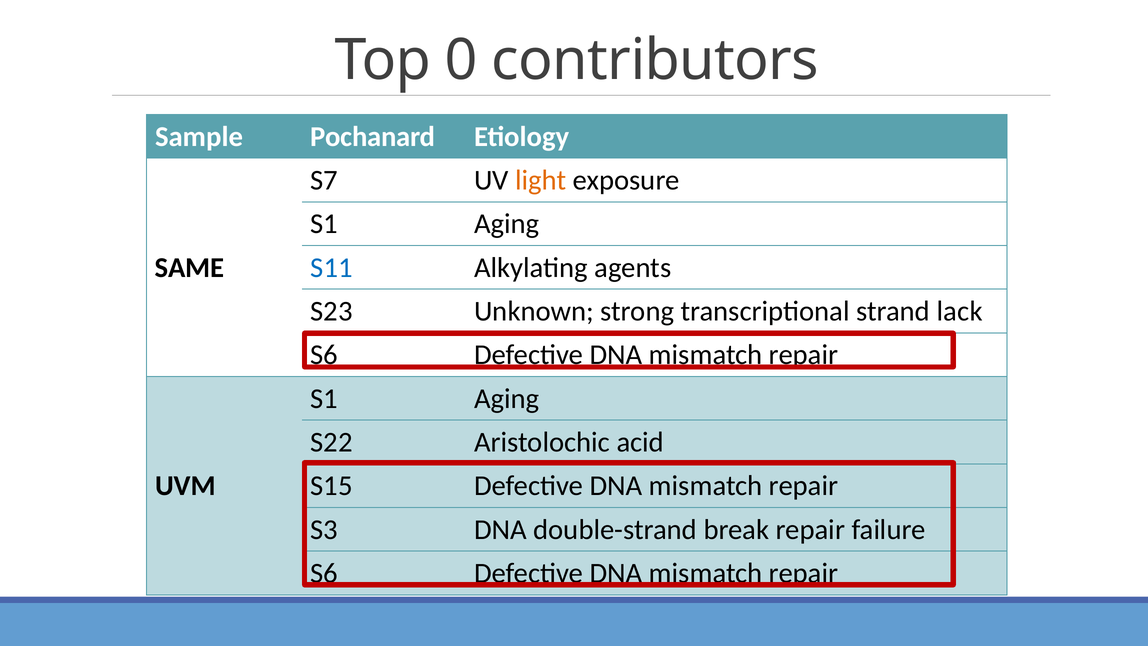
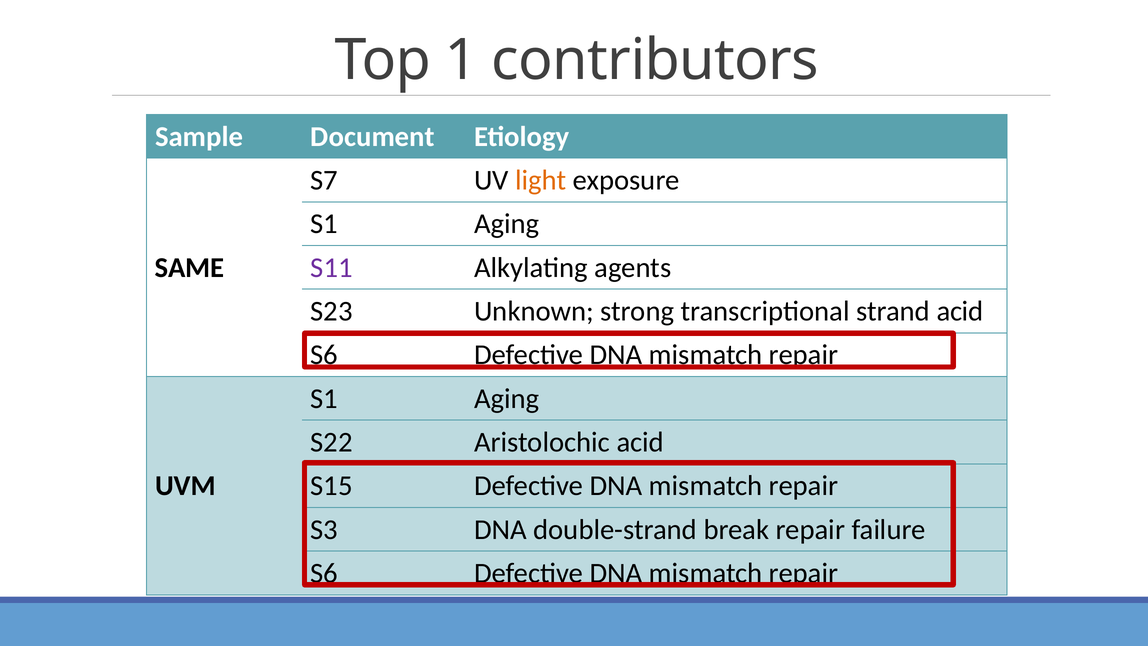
0: 0 -> 1 (461, 60)
Pochanard: Pochanard -> Document (373, 136)
S11 colour: blue -> purple (332, 267)
strand lack: lack -> acid (960, 311)
